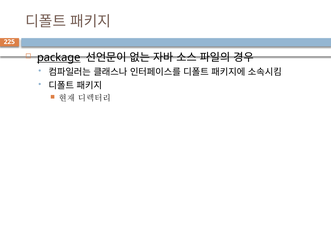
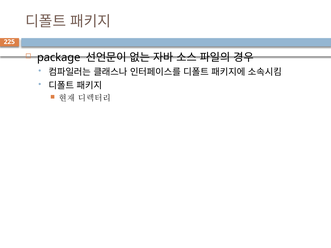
package underline: present -> none (59, 58)
